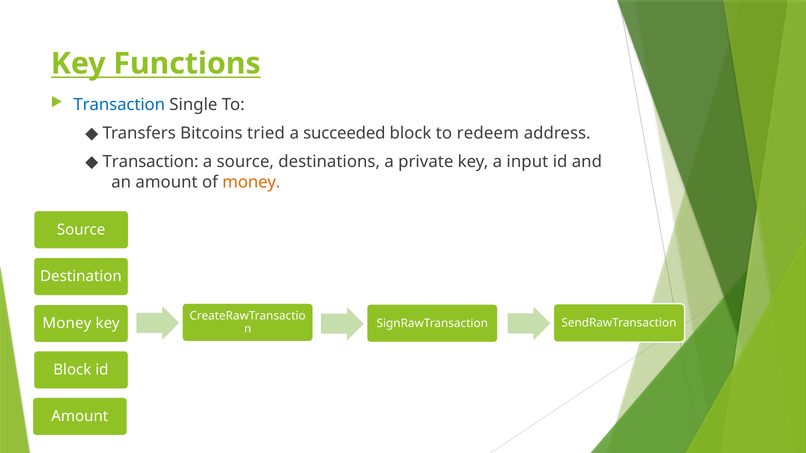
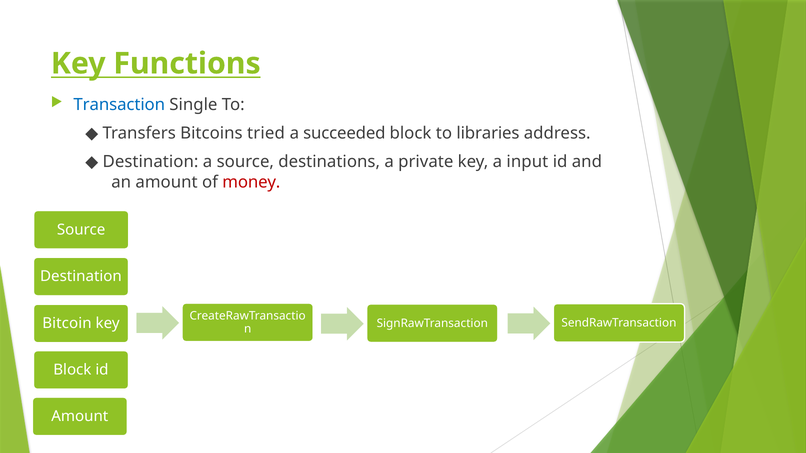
redeem: redeem -> libraries (488, 133)
Transaction: Transaction -> Destination (151, 162)
money colour: orange -> red (251, 182)
Money: Money -> Bitcoin (67, 324)
